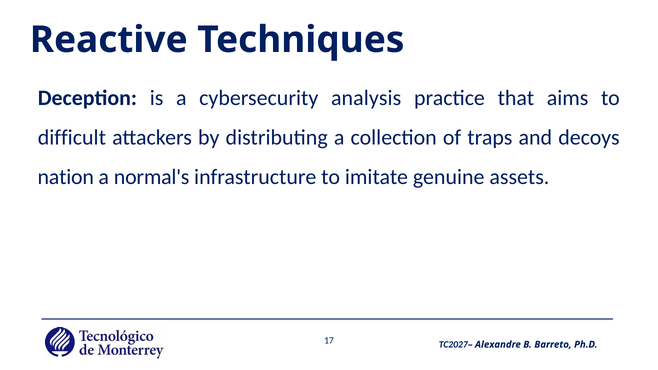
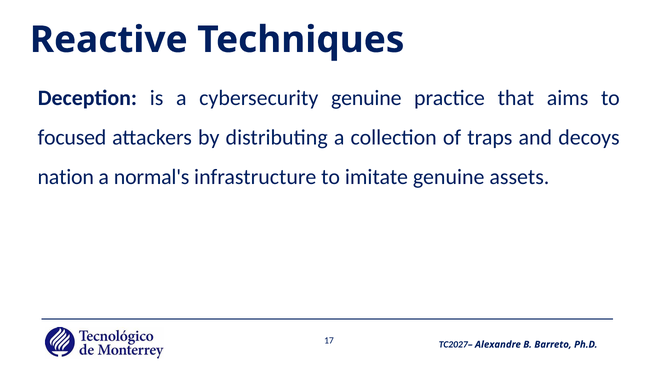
cybersecurity analysis: analysis -> genuine (366, 98)
difficult: difficult -> focused (72, 138)
